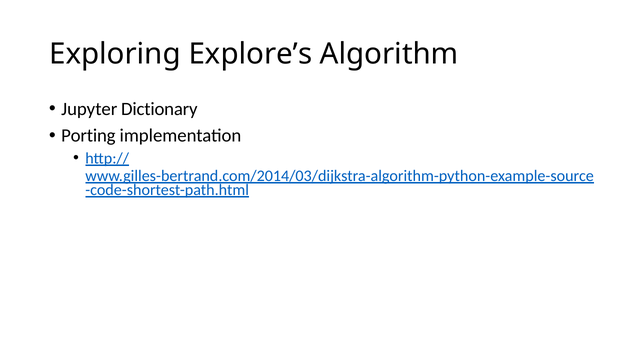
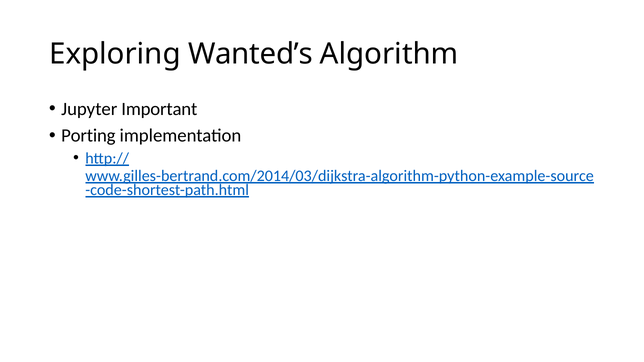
Explore’s: Explore’s -> Wanted’s (251, 54)
Dictionary: Dictionary -> Important (159, 109)
